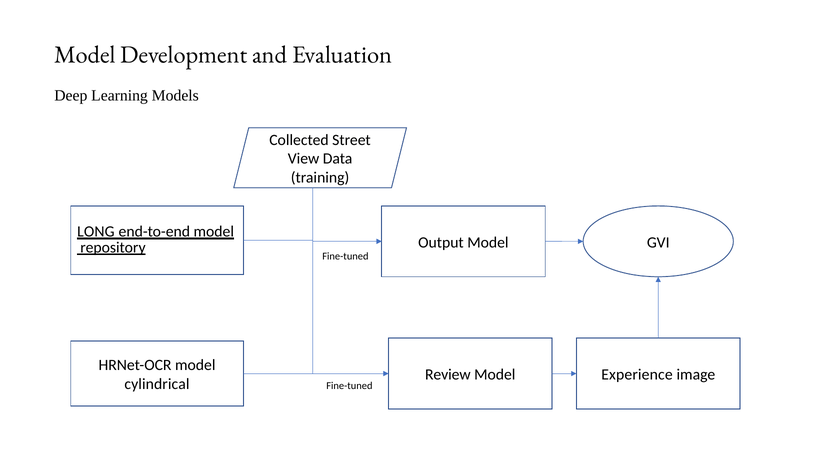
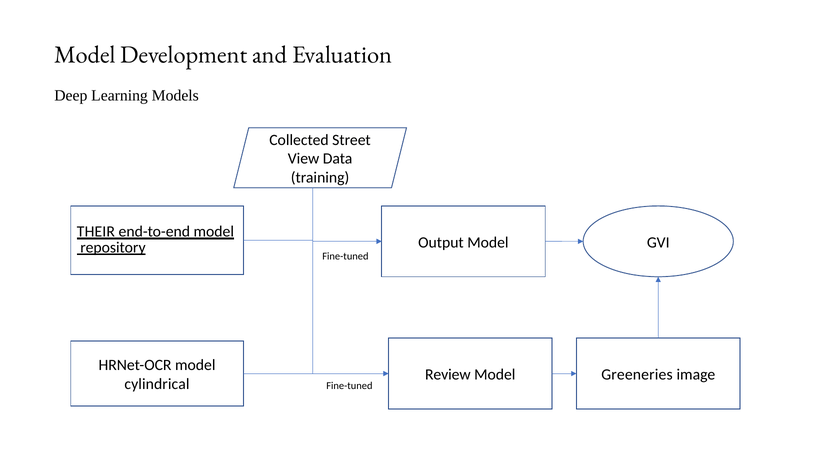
LONG: LONG -> THEIR (96, 232)
Experience: Experience -> Greeneries (637, 375)
